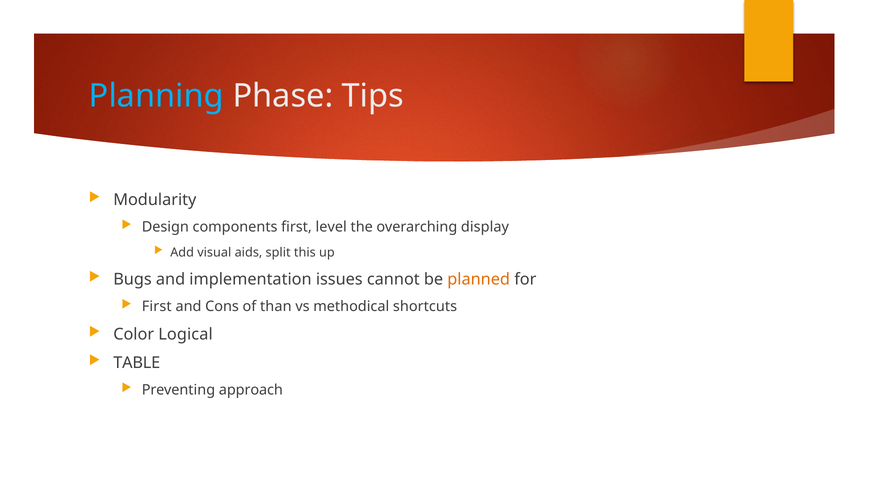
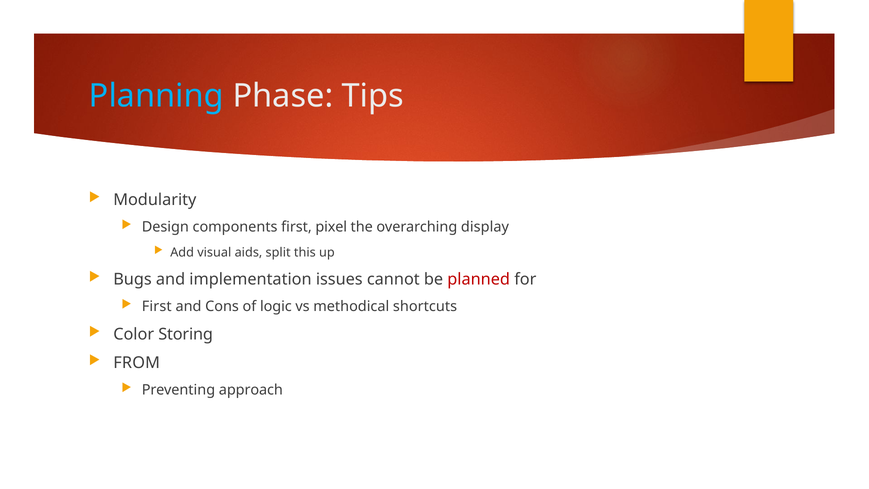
level: level -> pixel (331, 227)
planned colour: orange -> red (479, 279)
than: than -> logic (276, 306)
Logical: Logical -> Storing (186, 334)
TABLE: TABLE -> FROM (137, 363)
